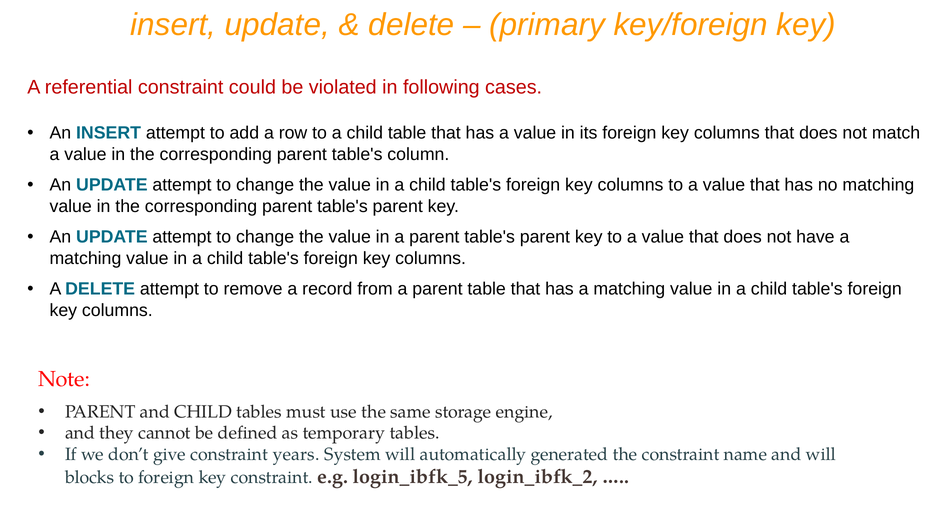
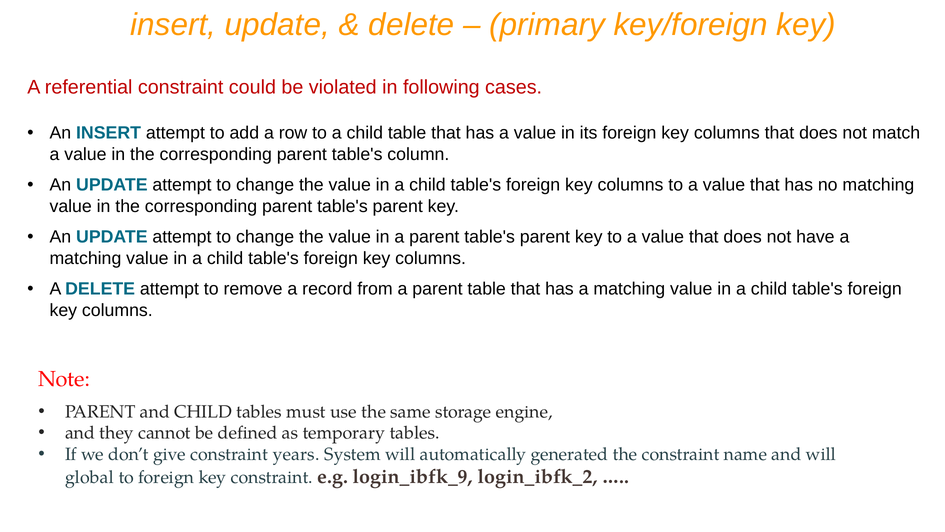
blocks: blocks -> global (90, 477)
login_ibfk_5: login_ibfk_5 -> login_ibfk_9 (413, 477)
